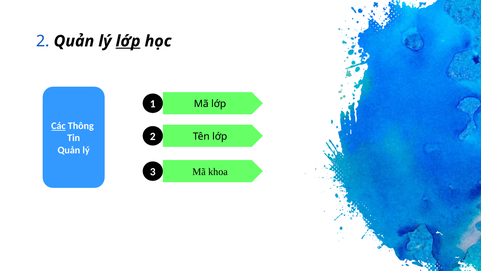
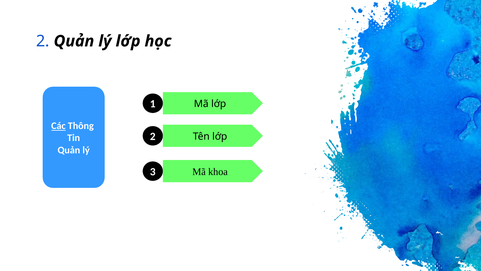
lớp underline: present -> none (128, 41)
